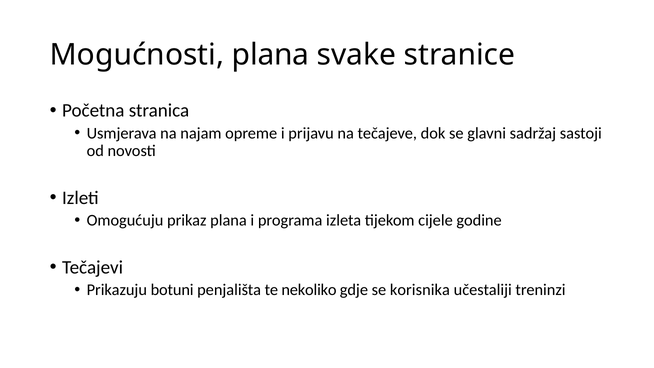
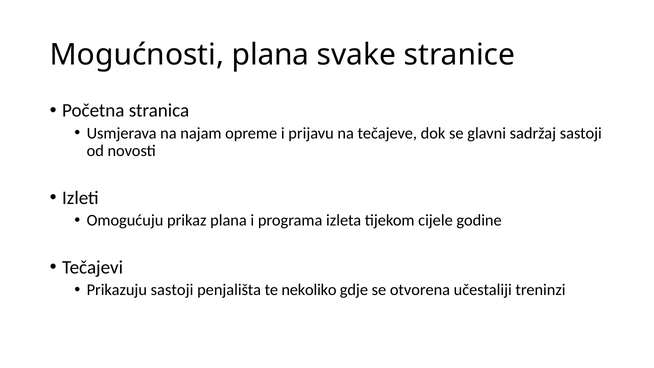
Prikazuju botuni: botuni -> sastoji (172, 290)
korisnika: korisnika -> otvorena (420, 290)
